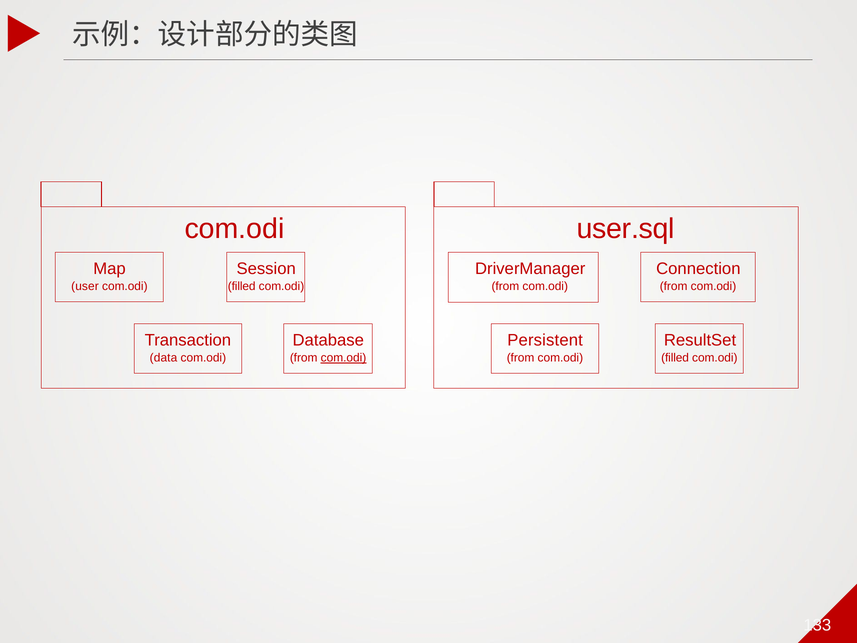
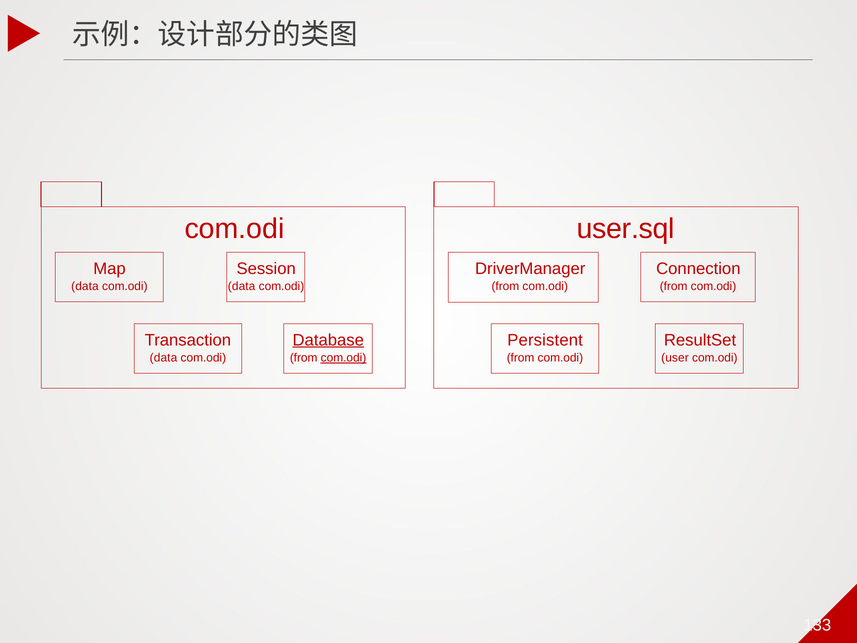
user: user -> data (85, 286)
filled: filled -> data (242, 286)
Database underline: none -> present (328, 340)
filled: filled -> user (675, 358)
